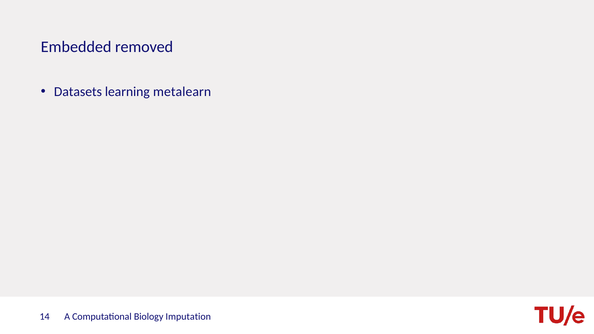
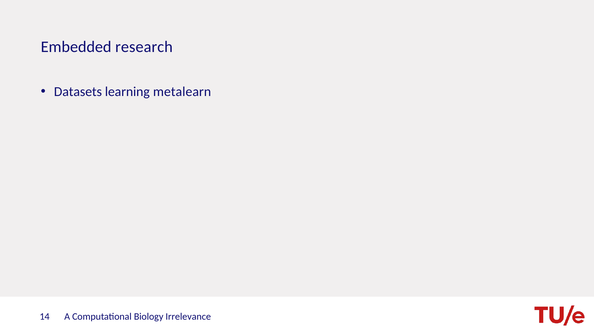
removed: removed -> research (144, 47)
Imputation: Imputation -> Irrelevance (188, 317)
